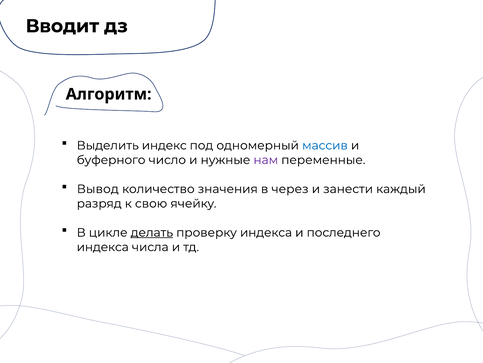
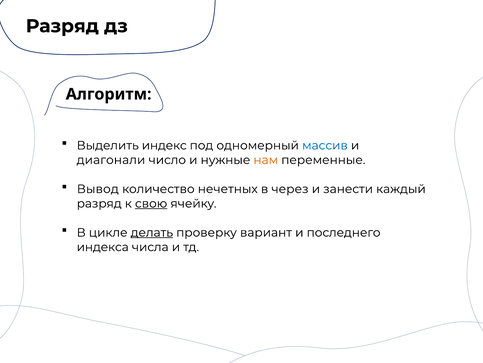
Вводит: Вводит -> Разряд (62, 26)
буферного: буферного -> диагонали (111, 160)
нам colour: purple -> orange (266, 160)
значения: значения -> нечетных (228, 189)
свою underline: none -> present (151, 203)
проверку индекса: индекса -> вариант (266, 232)
